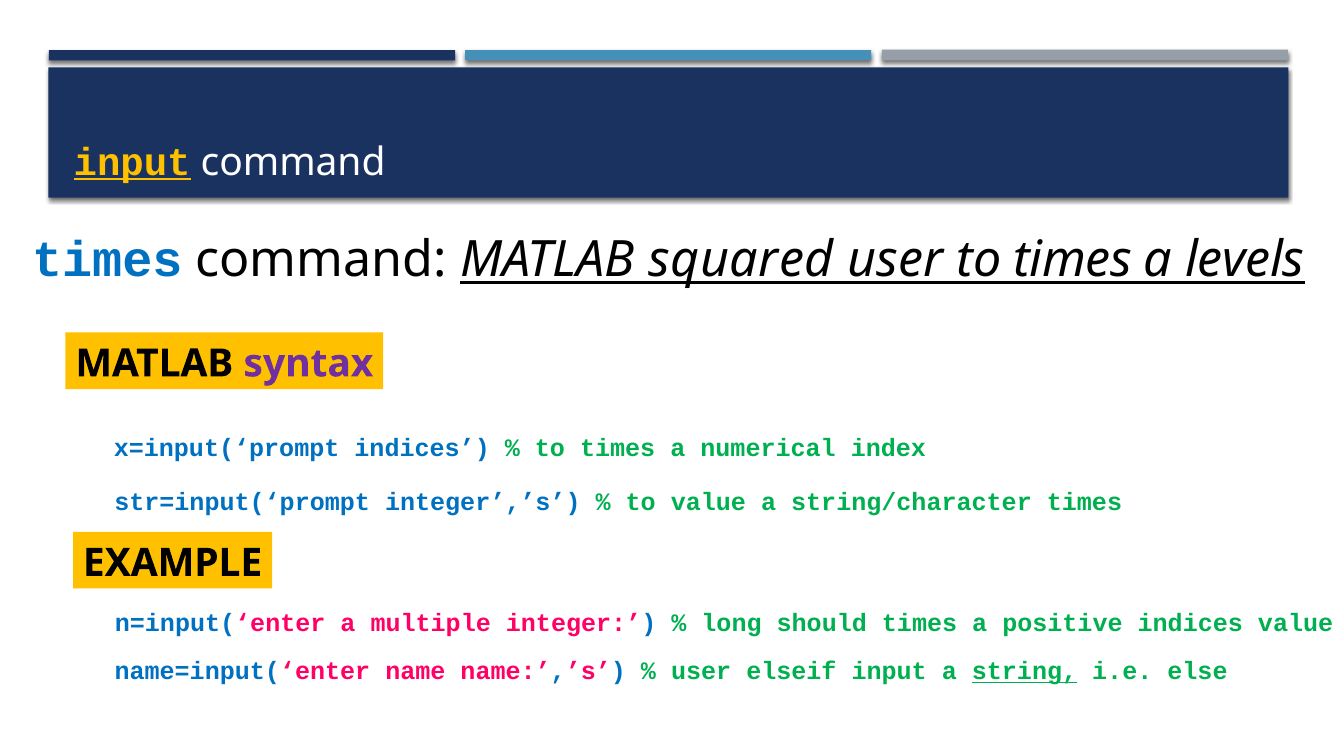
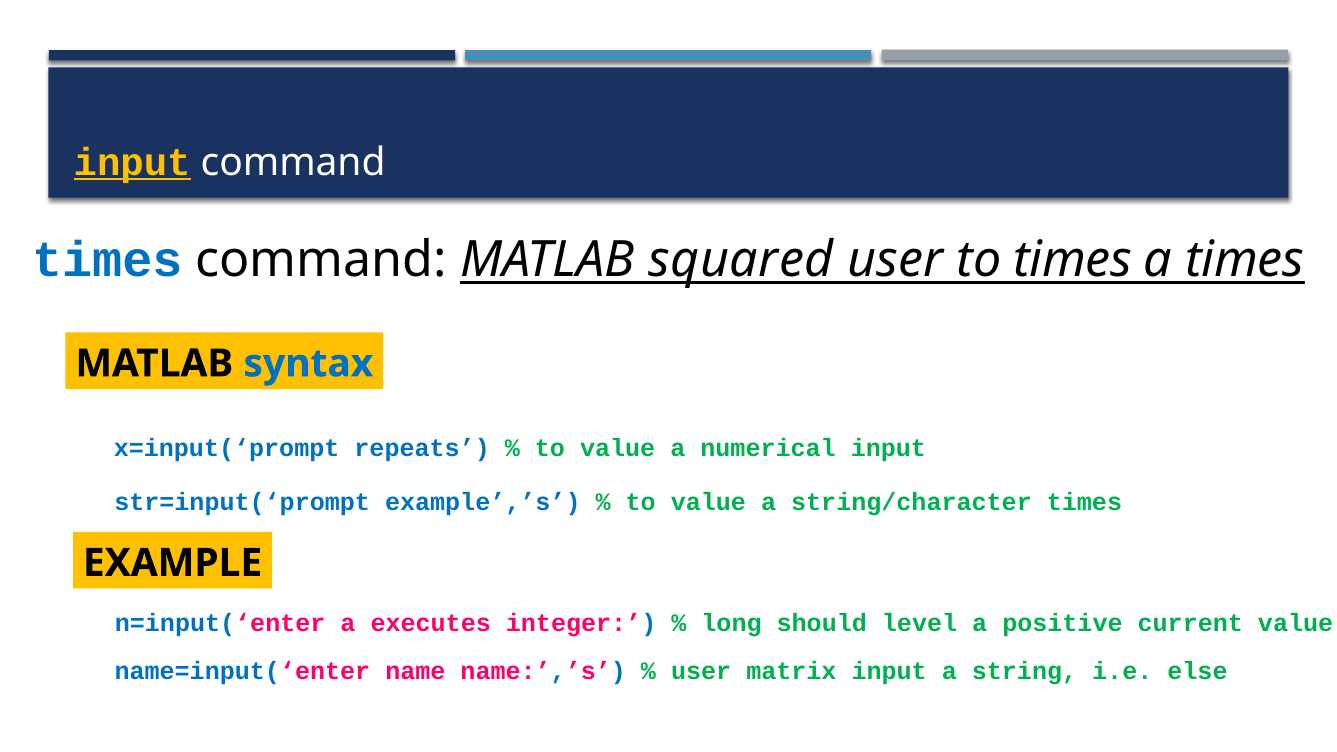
a levels: levels -> times (1245, 260)
syntax colour: purple -> blue (308, 364)
x=input(‘prompt indices: indices -> repeats (422, 448)
times: times -> value (618, 448)
numerical index: index -> input (888, 448)
integer’,’s: integer’,’s -> example’,’s (483, 502)
multiple: multiple -> executes (431, 623)
should times: times -> level (920, 623)
positive indices: indices -> current (1190, 623)
elseif: elseif -> matrix (791, 672)
string underline: present -> none (1025, 672)
